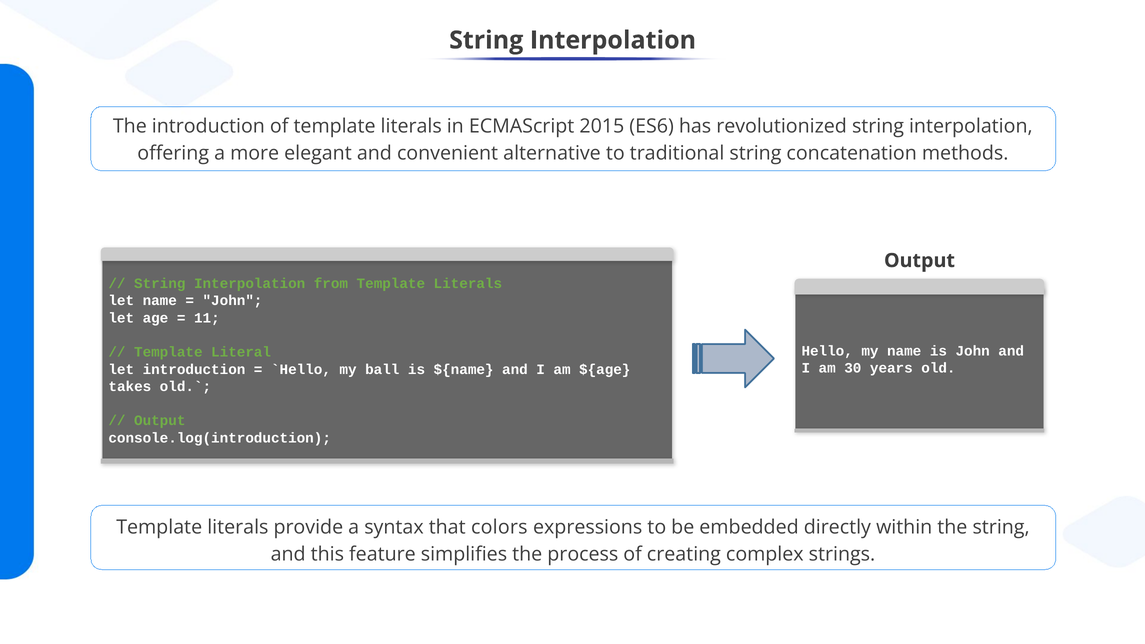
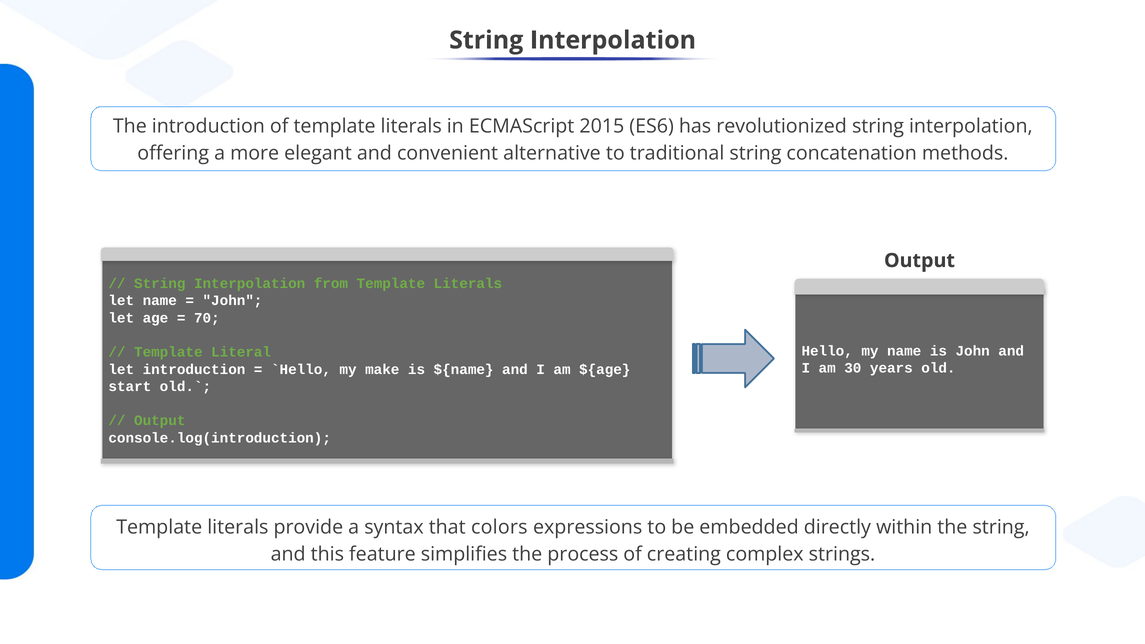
11: 11 -> 70 (207, 318)
ball: ball -> make (382, 369)
takes: takes -> start (130, 386)
